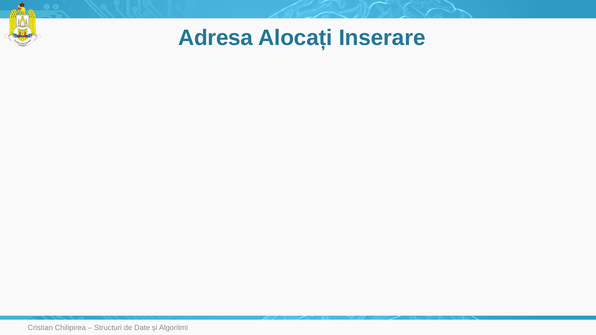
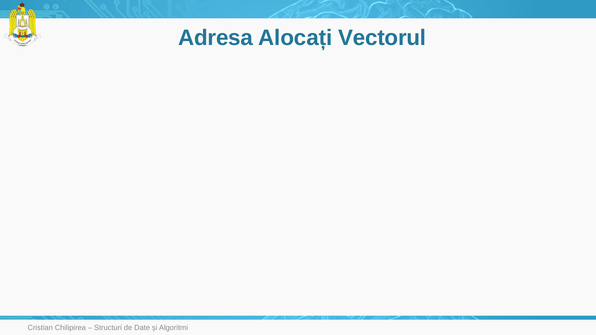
Inserare: Inserare -> Vectorul (382, 38)
